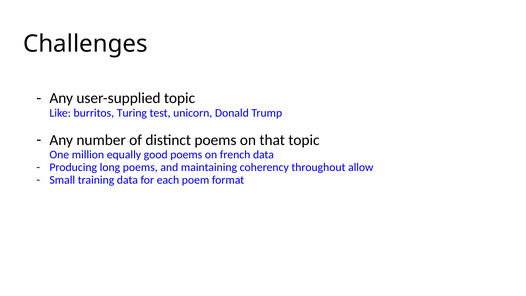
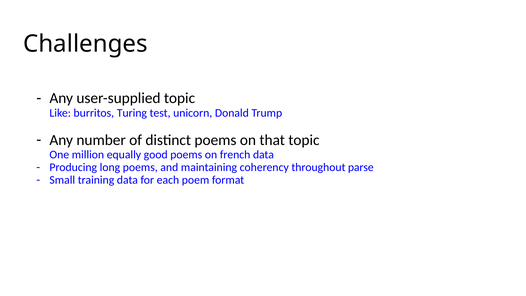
allow: allow -> parse (361, 167)
